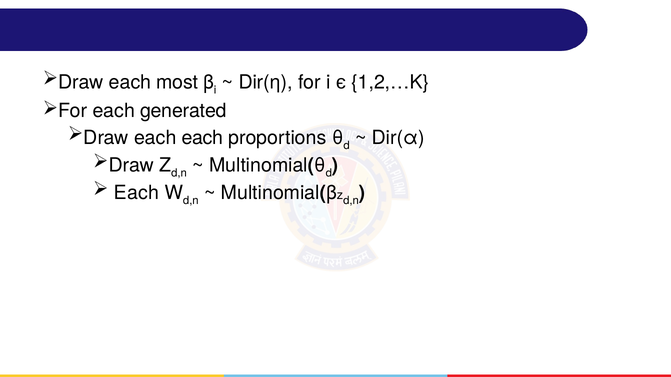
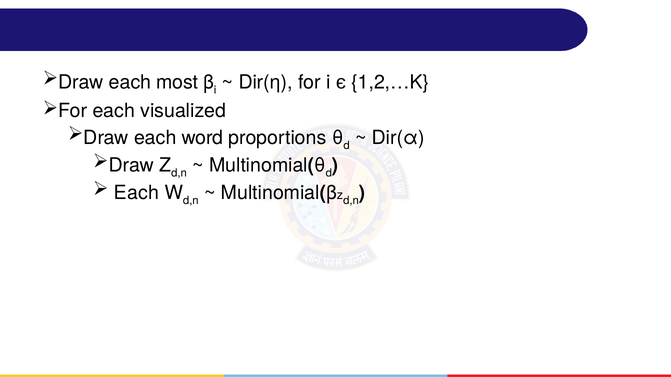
generated: generated -> visualized (183, 111)
each each: each -> word (202, 138)
